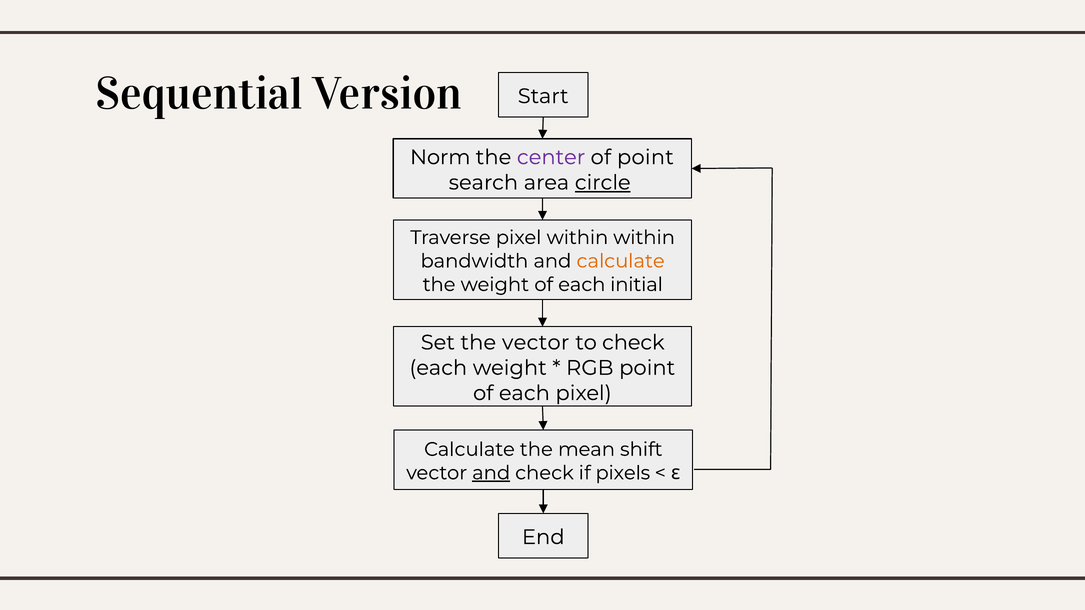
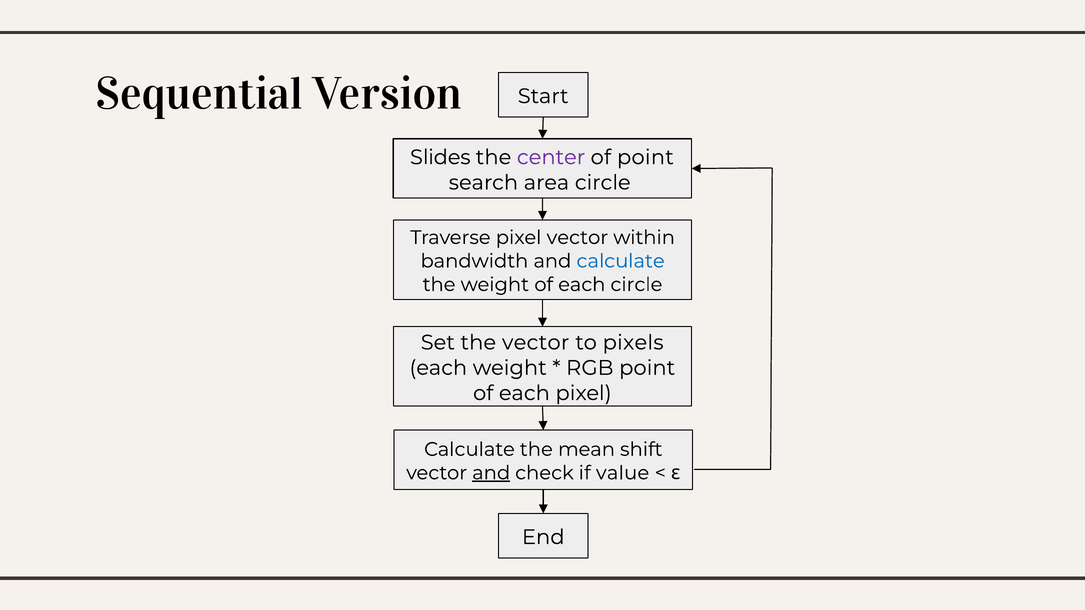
Norm: Norm -> Slides (440, 157)
circle underline: present -> none (603, 183)
pixel within: within -> vector (577, 238)
calculate colour: orange -> blue (621, 261)
each initial: initial -> circle (636, 285)
to check: check -> pixels (633, 343)
pixels: pixels -> value (623, 473)
